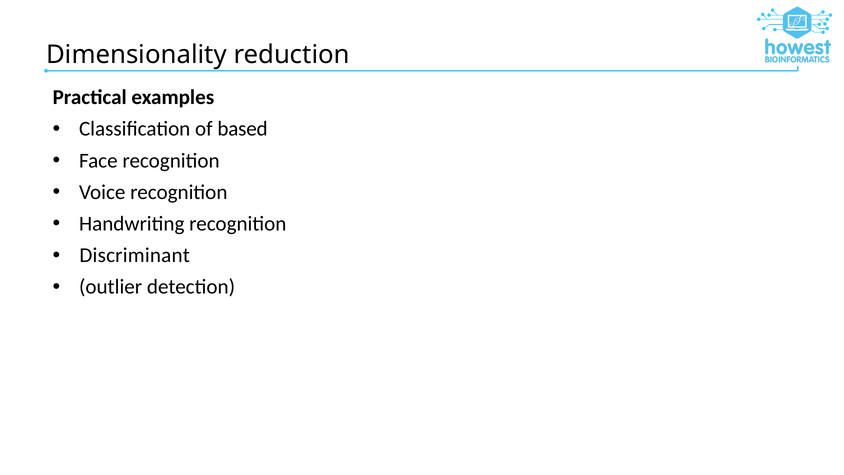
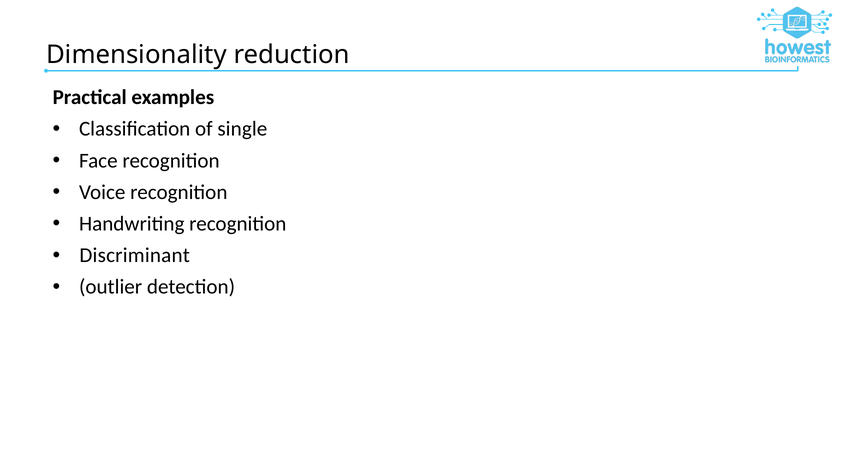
based: based -> single (242, 129)
